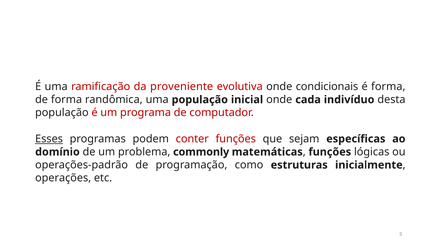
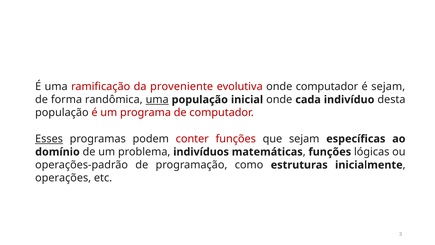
onde condicionais: condicionais -> computador (327, 86)
é forma: forma -> sejam (388, 86)
uma underline: none -> present (157, 100)
commonly: commonly -> indivíduos (201, 152)
